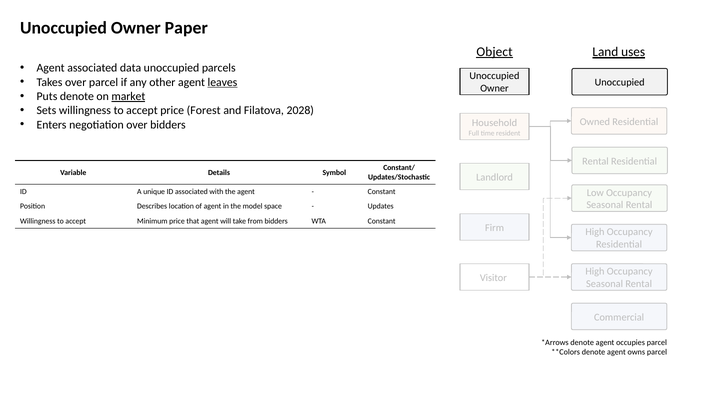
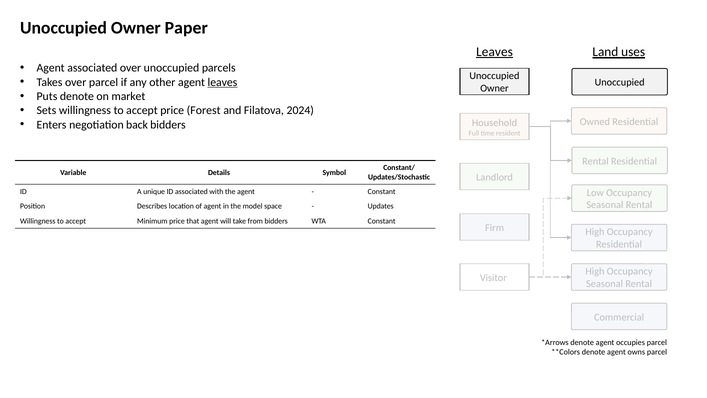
Object: Object -> Leaves (495, 52)
associated data: data -> over (131, 68)
market underline: present -> none (128, 96)
2028: 2028 -> 2024 (300, 110)
negotiation over: over -> back (137, 125)
